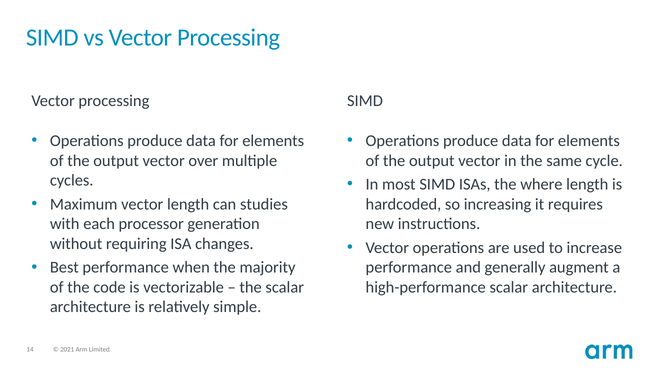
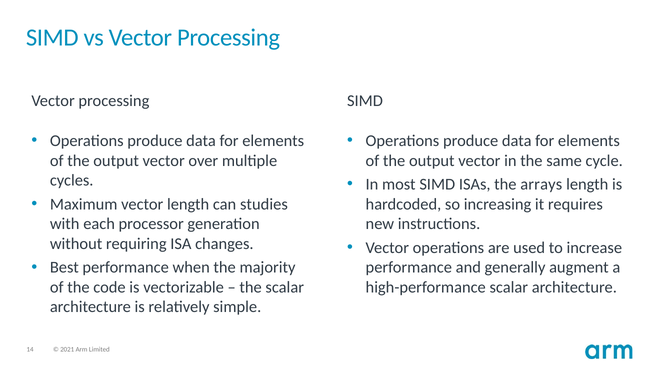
where: where -> arrays (541, 185)
